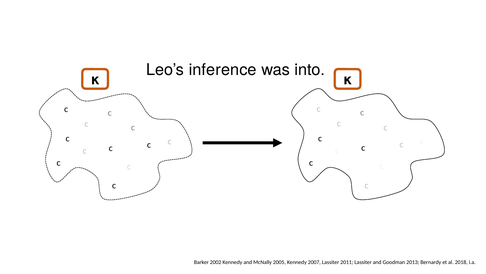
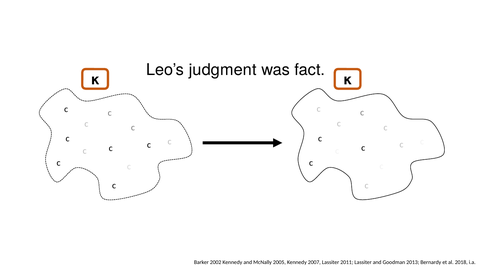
inference: inference -> judgment (223, 70)
into: into -> fact (310, 70)
